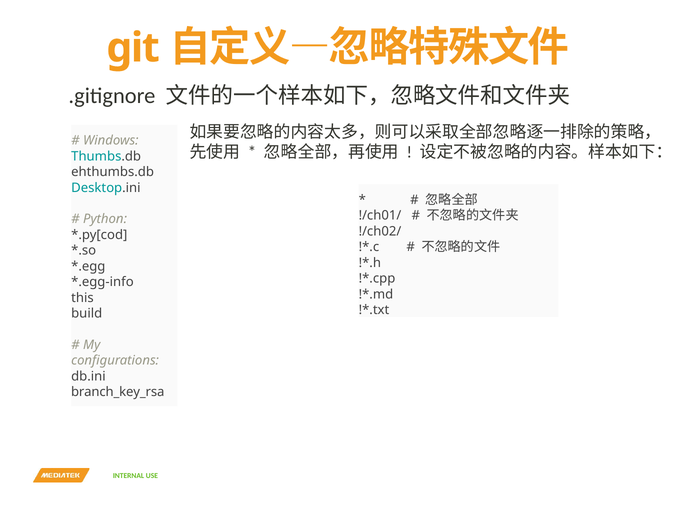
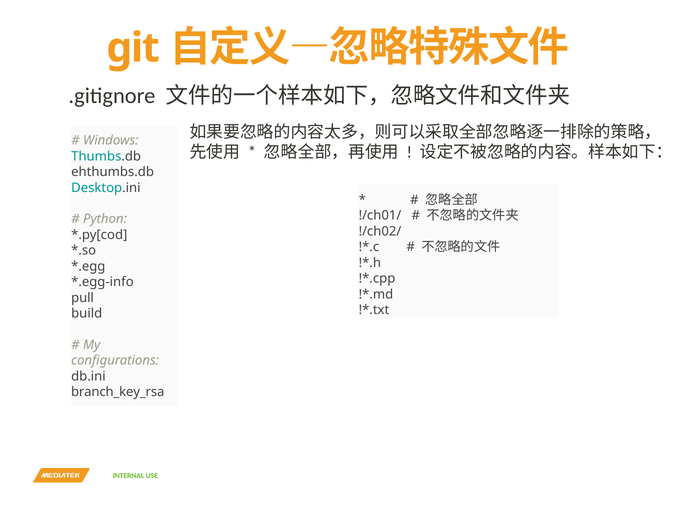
this: this -> pull (83, 298)
